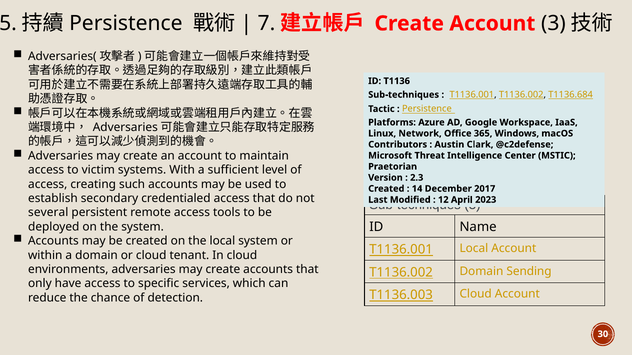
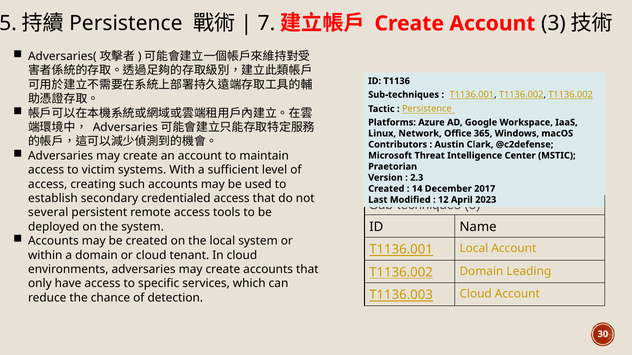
T1136.002 T1136.684: T1136.684 -> T1136.002 (571, 95)
Sending: Sending -> Leading (529, 272)
